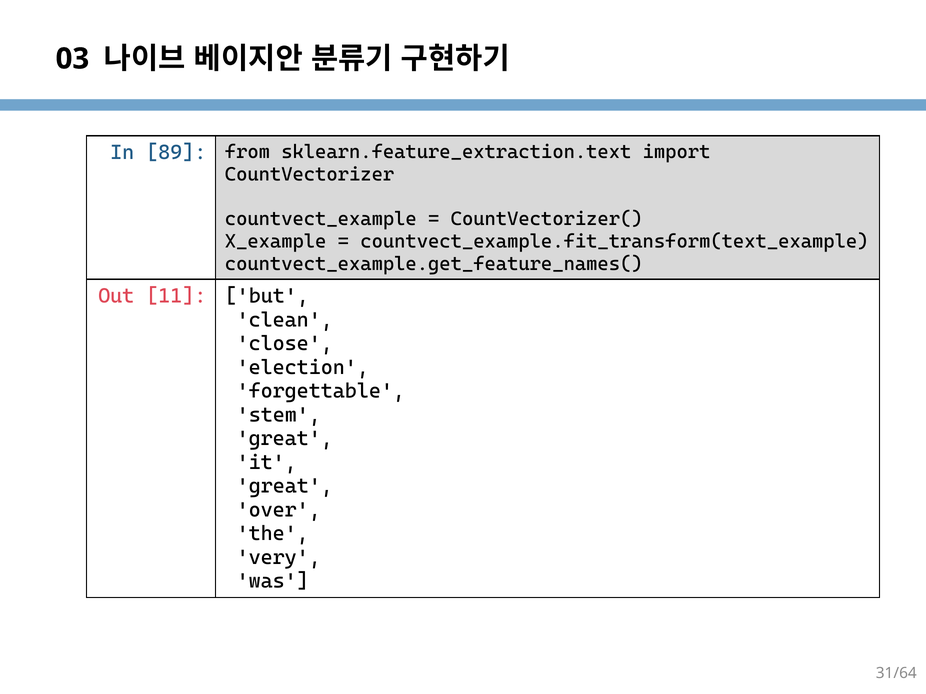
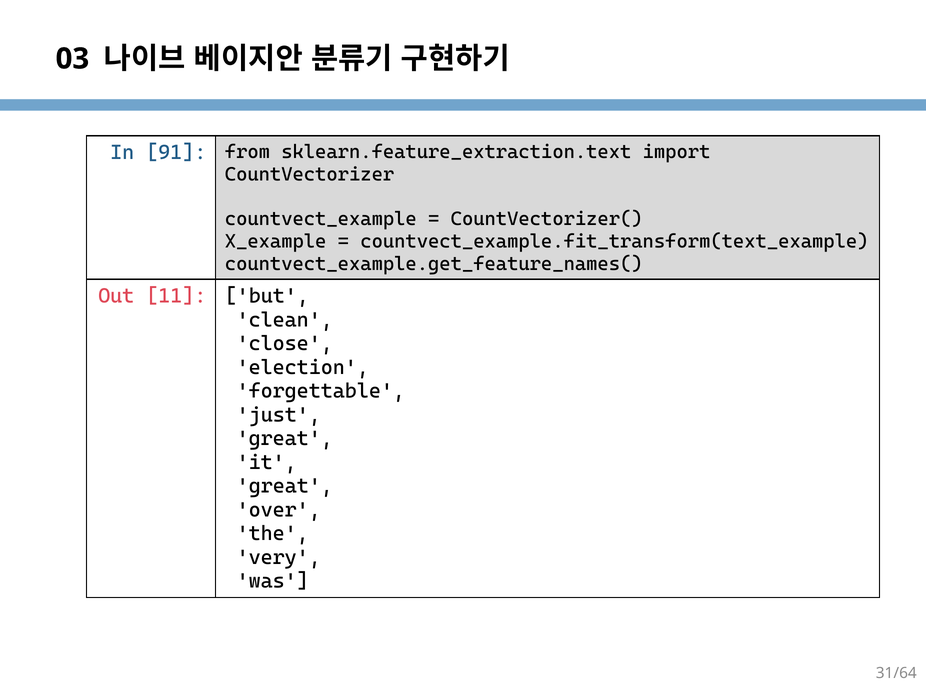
89: 89 -> 91 (176, 153)
stem: stem -> just (279, 415)
